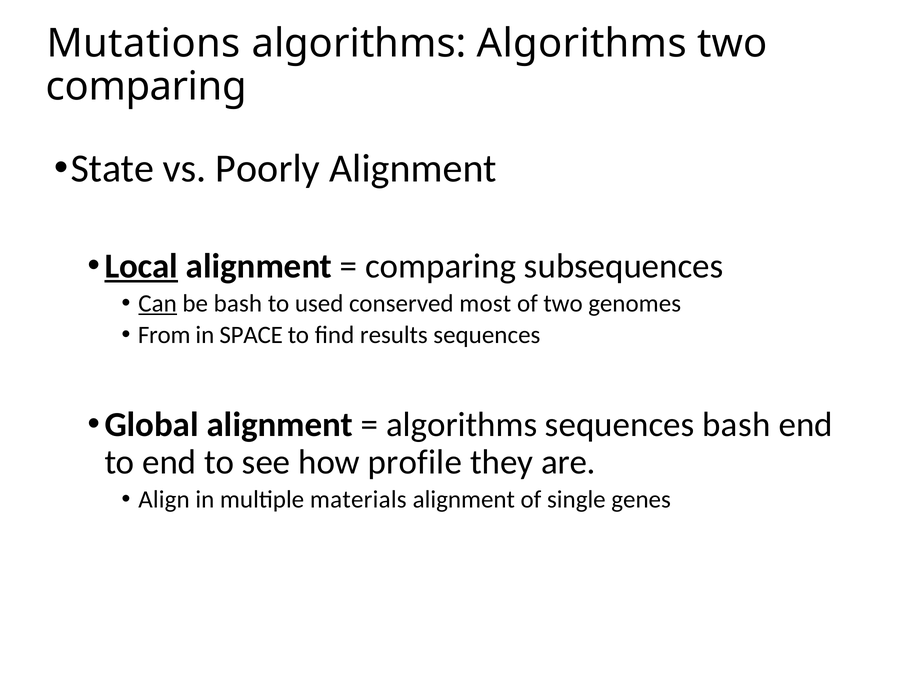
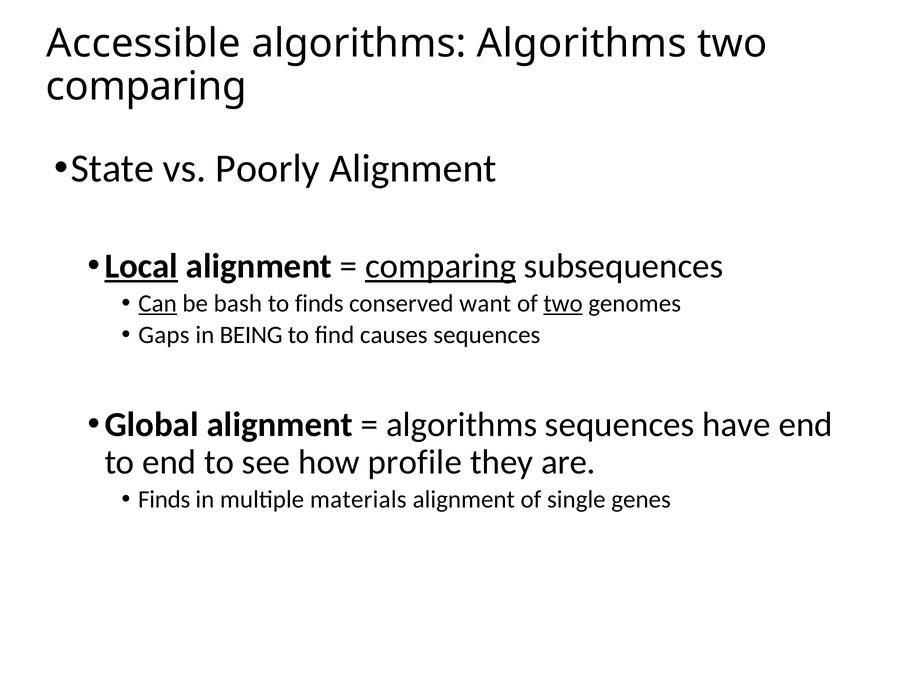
Mutations: Mutations -> Accessible (144, 43)
comparing underline: none -> present (441, 266)
to used: used -> finds (319, 303)
most: most -> want (485, 303)
two underline: none -> present (563, 303)
From: From -> Gaps (164, 335)
SPACE: SPACE -> BEING (251, 335)
results: results -> causes (394, 335)
sequences bash: bash -> have (736, 425)
Align: Align -> Finds (164, 500)
